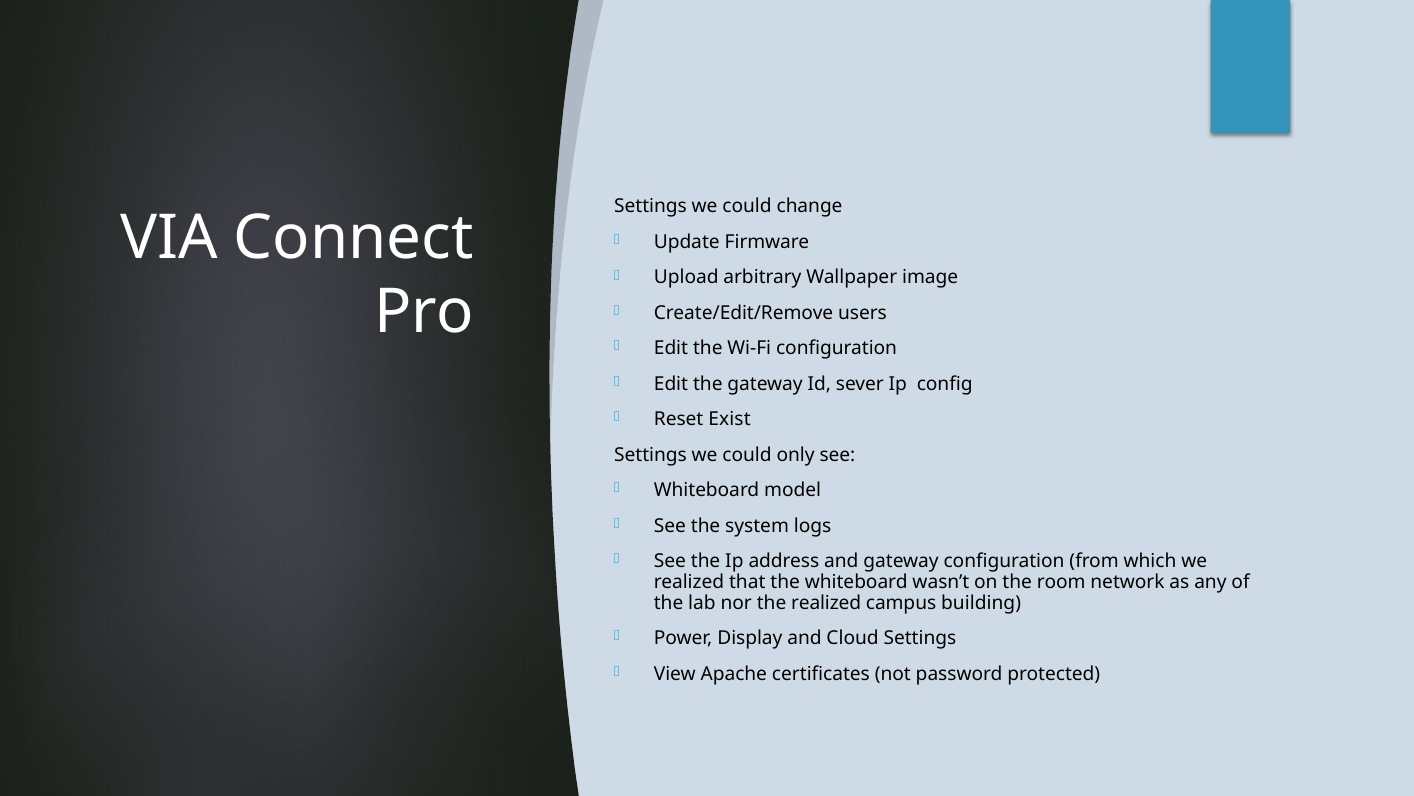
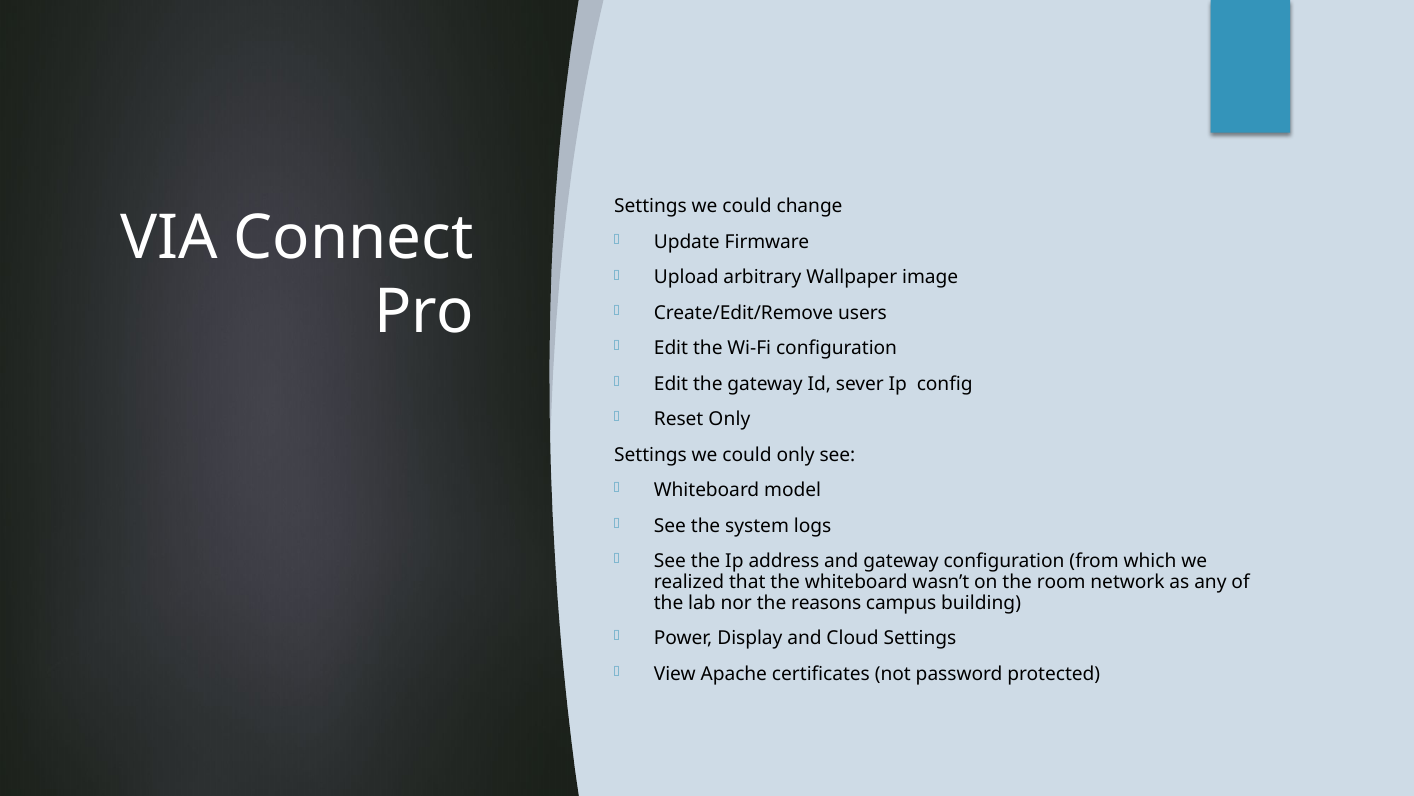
Reset Exist: Exist -> Only (729, 419)
the realized: realized -> reasons (826, 602)
